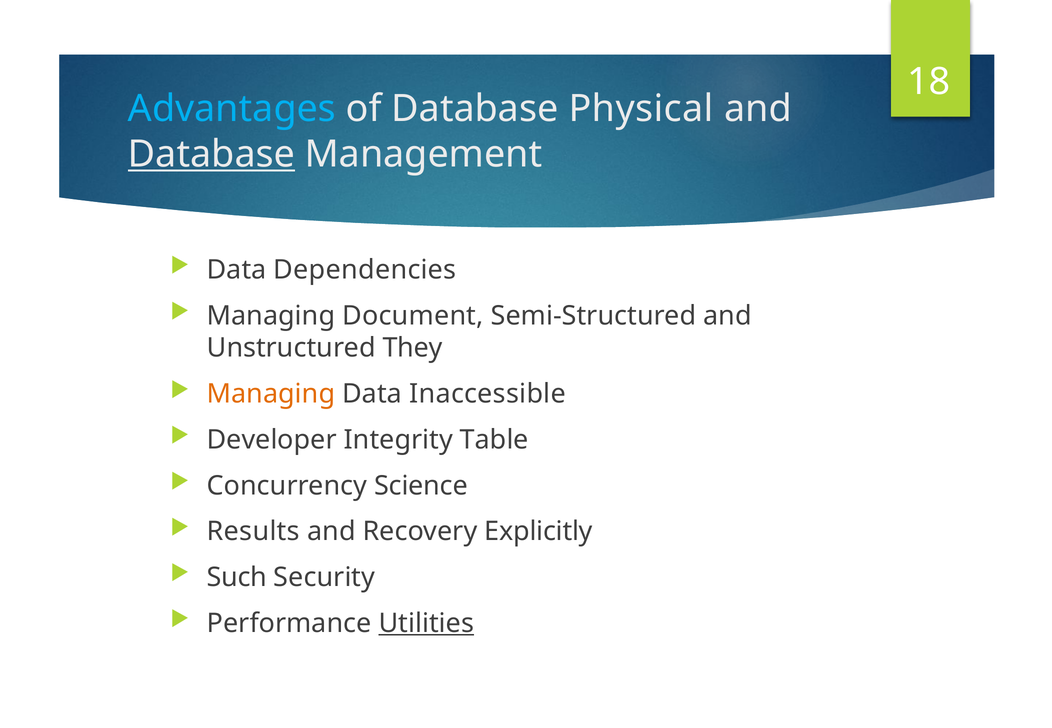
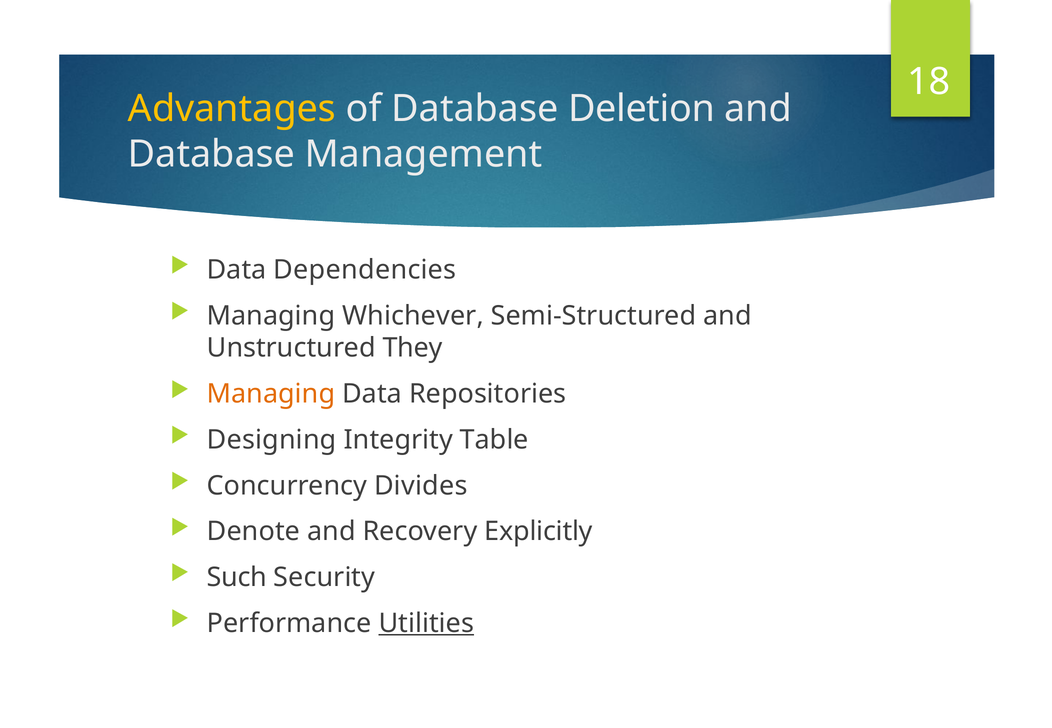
Advantages colour: light blue -> yellow (232, 109)
Physical: Physical -> Deletion (642, 109)
Database underline: present -> none (211, 154)
Document: Document -> Whichever (413, 316)
Inaccessible: Inaccessible -> Repositories (488, 394)
Developer: Developer -> Designing (272, 440)
Science: Science -> Divides (421, 486)
Results: Results -> Denote (253, 532)
